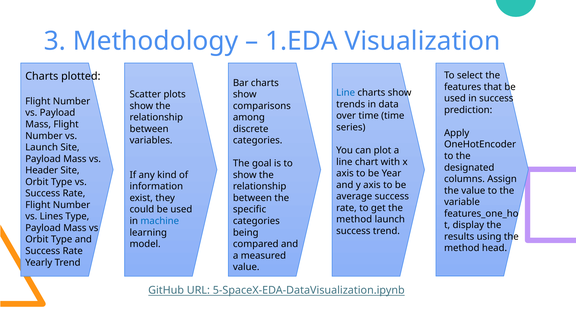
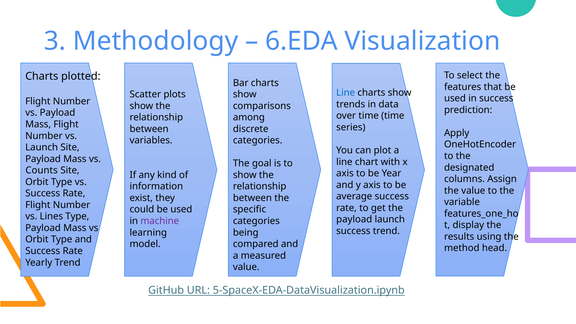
1.EDA: 1.EDA -> 6.EDA (301, 41)
Header: Header -> Counts (42, 170)
method: method -> payload (354, 219)
machine colour: blue -> purple (160, 221)
